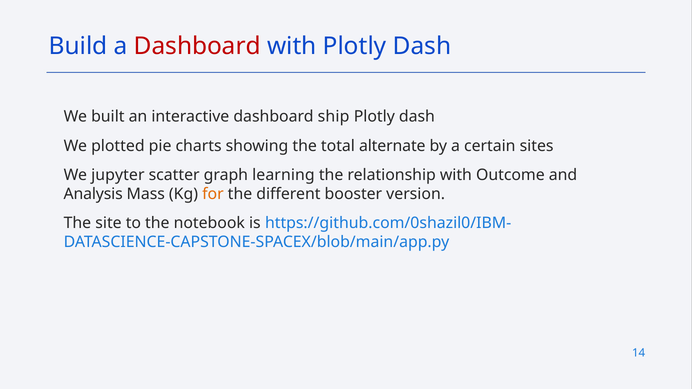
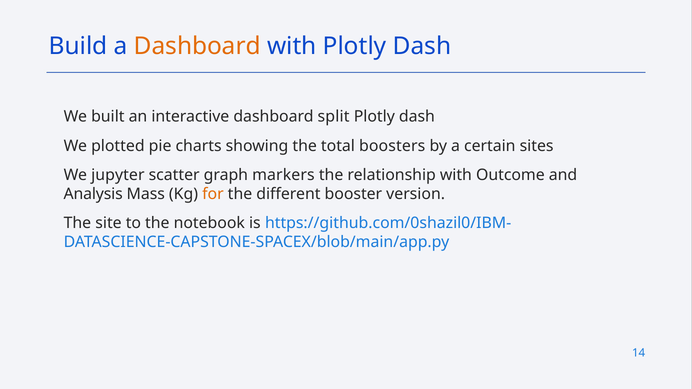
Dashboard colour: red -> orange (197, 46)
ship: ship -> split (334, 117)
alternate: alternate -> boosters (392, 146)
learning: learning -> markers (283, 175)
